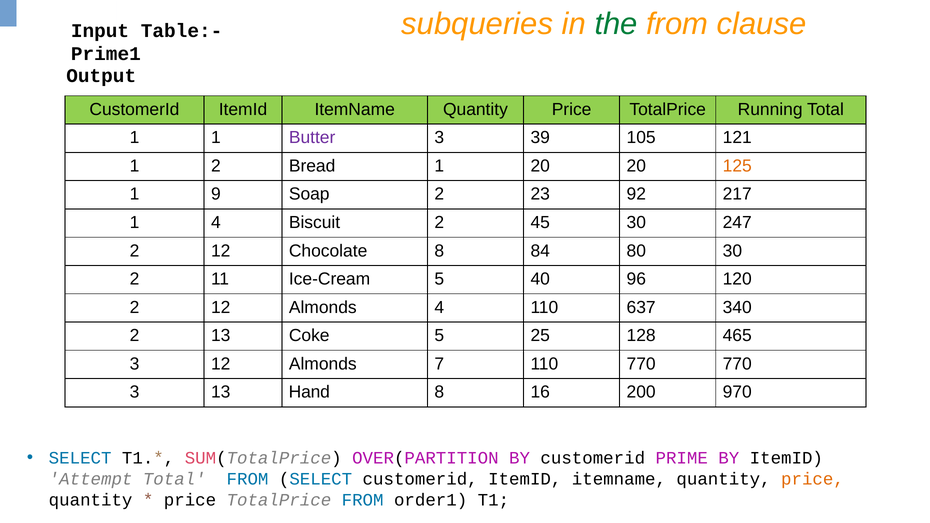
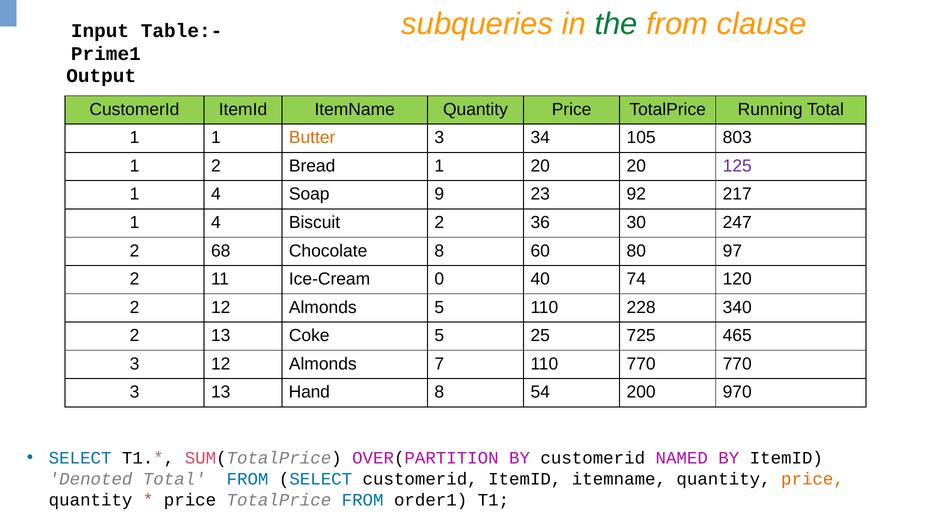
Butter colour: purple -> orange (312, 138)
39: 39 -> 34 (540, 138)
121: 121 -> 803 (737, 138)
125 colour: orange -> purple (737, 166)
9: 9 -> 4 (216, 194)
Soap 2: 2 -> 9 (439, 194)
45: 45 -> 36 (540, 223)
12: 12 -> 68 (221, 251)
84: 84 -> 60 (540, 251)
80 30: 30 -> 97 (732, 251)
Ice-Cream 5: 5 -> 0 (439, 279)
96: 96 -> 74 (636, 279)
Almonds 4: 4 -> 5 (439, 307)
637: 637 -> 228 (641, 307)
128: 128 -> 725 (641, 336)
16: 16 -> 54 (540, 392)
PRIME: PRIME -> NAMED (682, 458)
Attempt: Attempt -> Denoted (91, 479)
